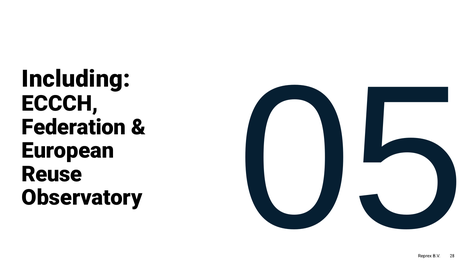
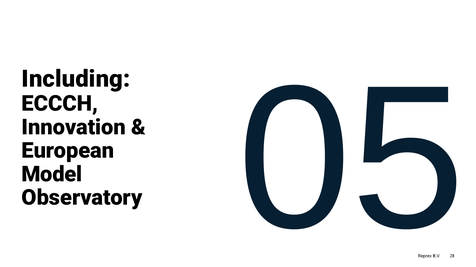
Federation: Federation -> Innovation (74, 128)
Reuse: Reuse -> Model (52, 175)
